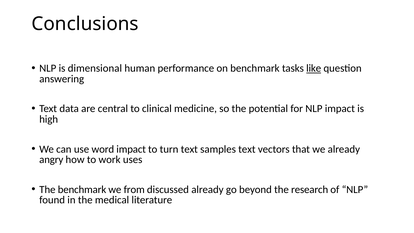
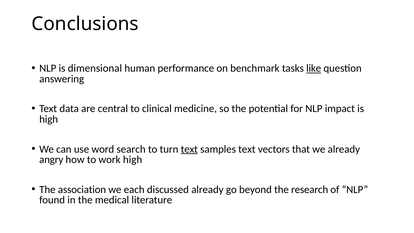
word impact: impact -> search (131, 149)
text underline: none -> present (189, 149)
work uses: uses -> high (133, 160)
The benchmark: benchmark -> association (82, 189)
from: from -> each (134, 189)
